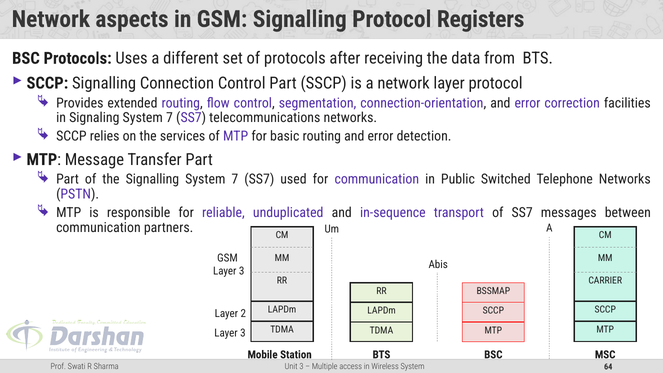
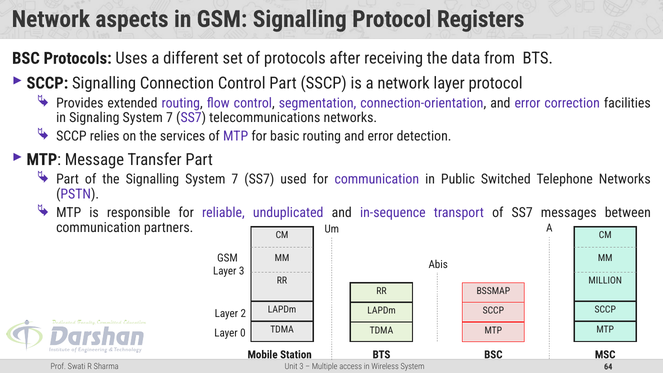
CARRIER: CARRIER -> MILLION (605, 281)
3: 3 -> 0 (243, 333)
